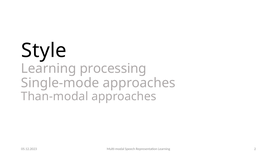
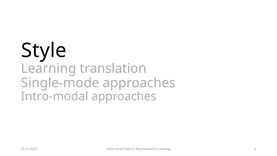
processing: processing -> translation (113, 68)
Than-modal: Than-modal -> Intro-modal (55, 96)
